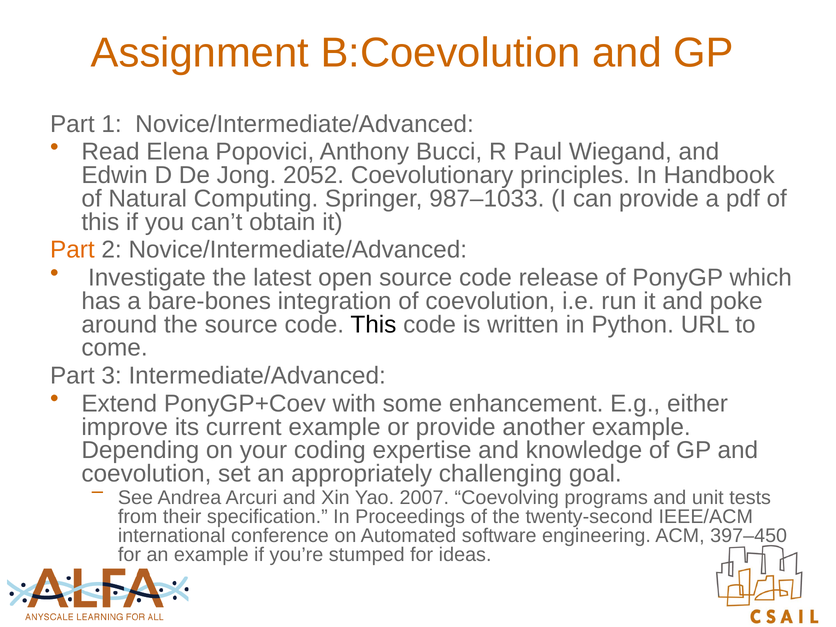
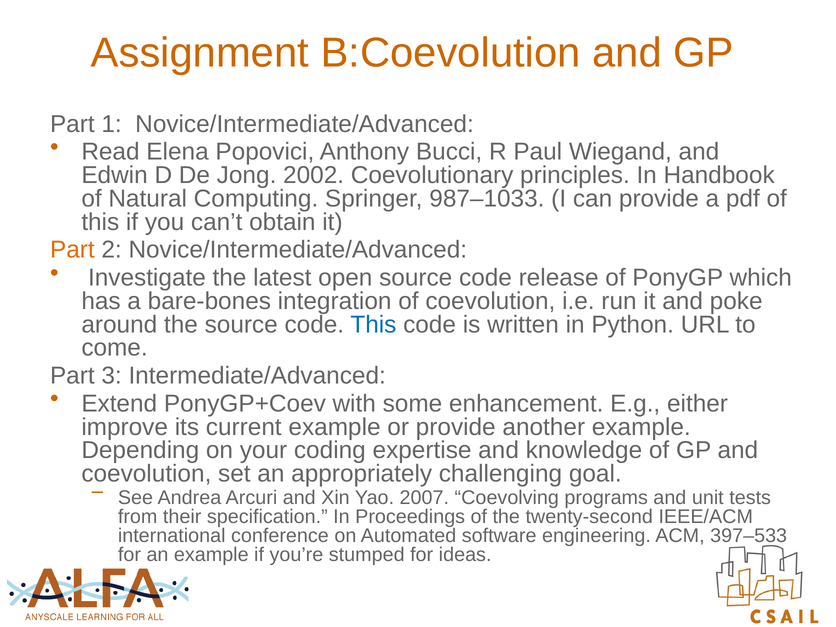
2052: 2052 -> 2002 (314, 175)
This colour: black -> blue (373, 325)
397–450: 397–450 -> 397–533 (749, 536)
